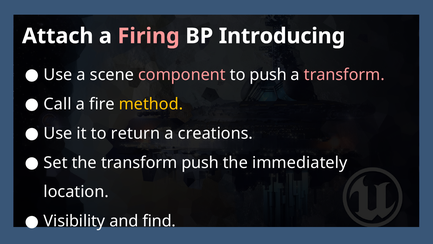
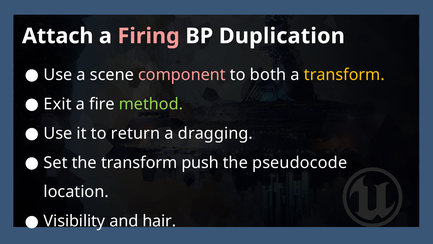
Introducing: Introducing -> Duplication (282, 36)
to push: push -> both (268, 75)
transform colour: pink -> yellow (344, 75)
Call: Call -> Exit (58, 104)
method colour: yellow -> light green (151, 104)
creations: creations -> dragging (215, 133)
immediately: immediately -> pseudocode (300, 162)
find: find -> hair (159, 221)
